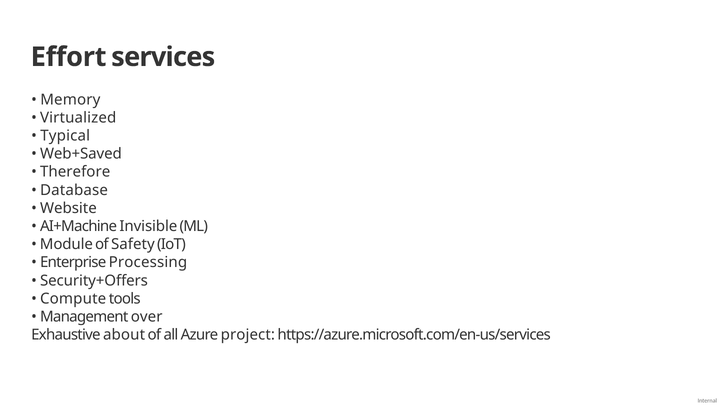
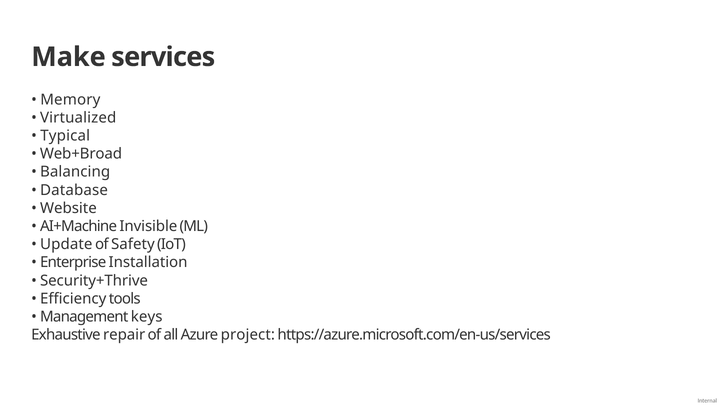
Effort: Effort -> Make (68, 57)
Web+Saved: Web+Saved -> Web+Broad (81, 154)
Therefore: Therefore -> Balancing (75, 172)
Module: Module -> Update (66, 245)
Processing: Processing -> Installation (148, 263)
Security+Offers: Security+Offers -> Security+Thrive (94, 281)
Compute: Compute -> Efficiency (73, 299)
over: over -> keys (147, 317)
about: about -> repair (124, 335)
